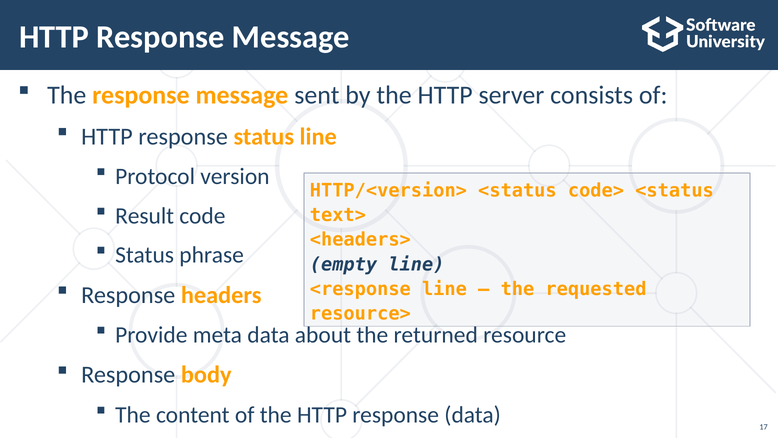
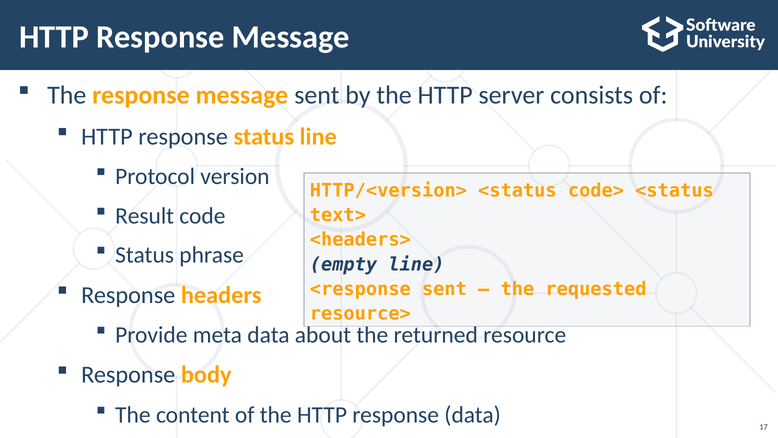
<response line: line -> sent (444, 289)
